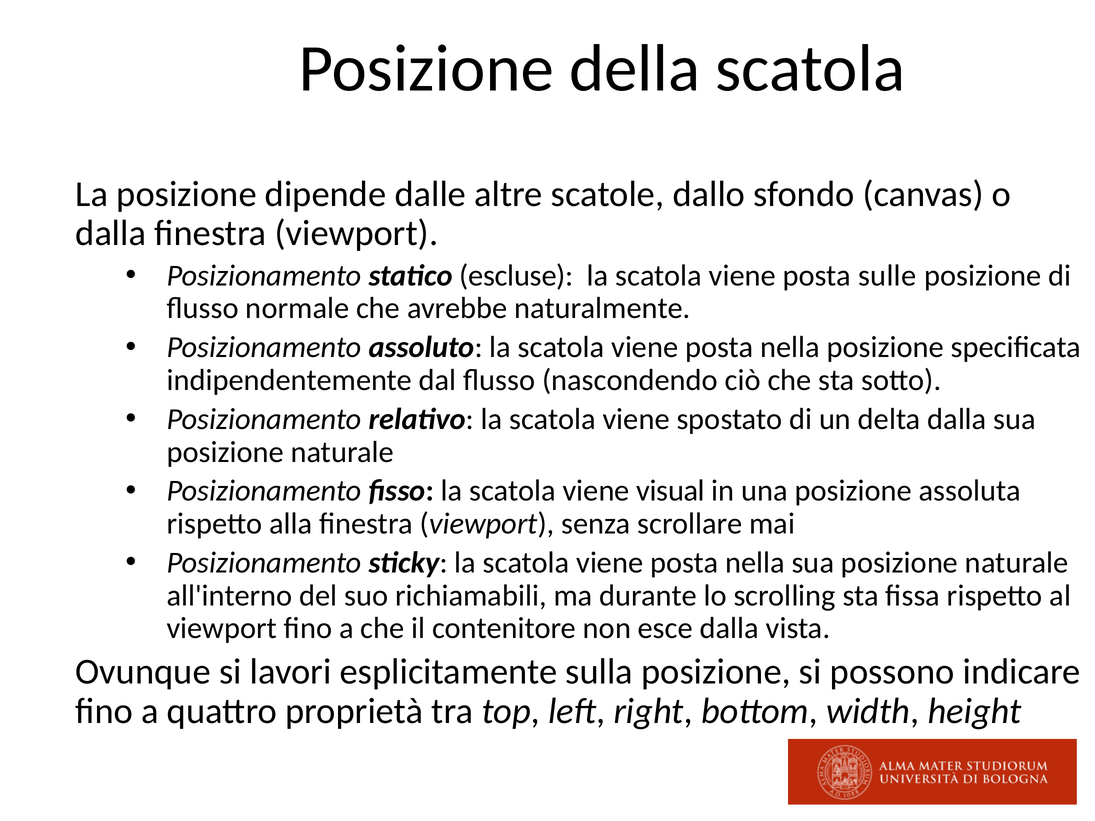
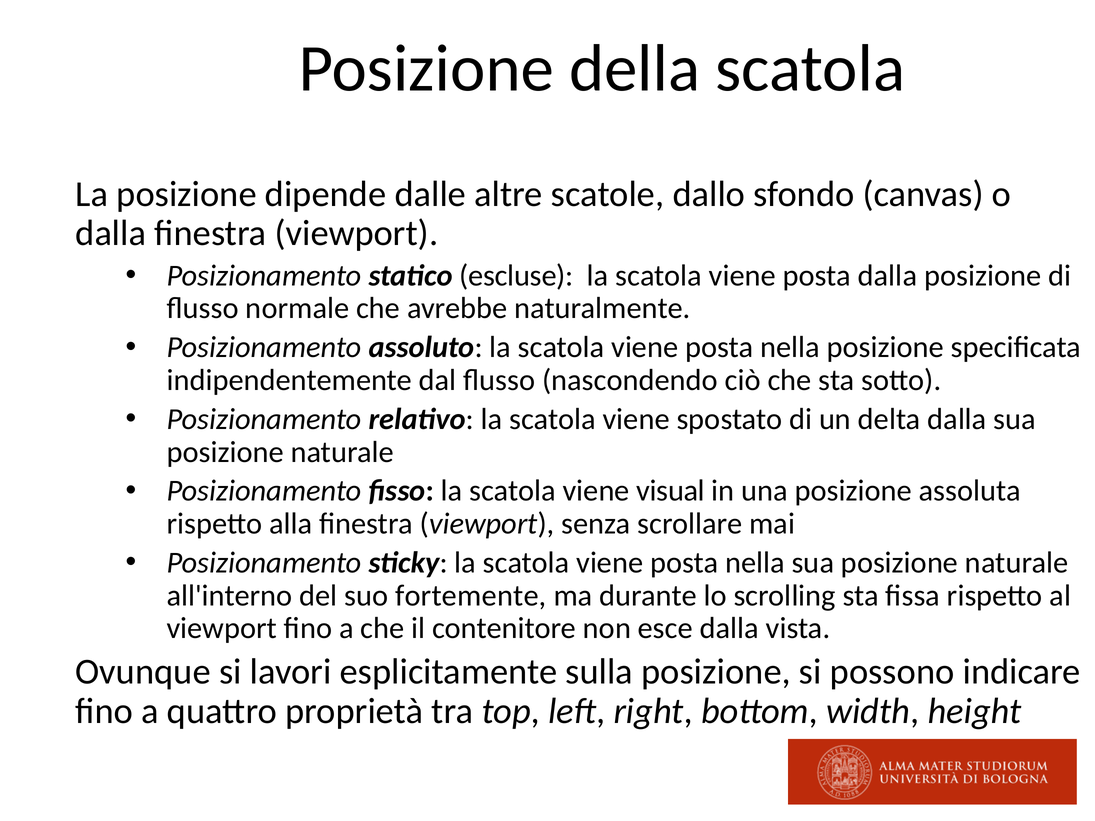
posta sulle: sulle -> dalla (887, 276)
richiamabili: richiamabili -> fortemente (471, 596)
